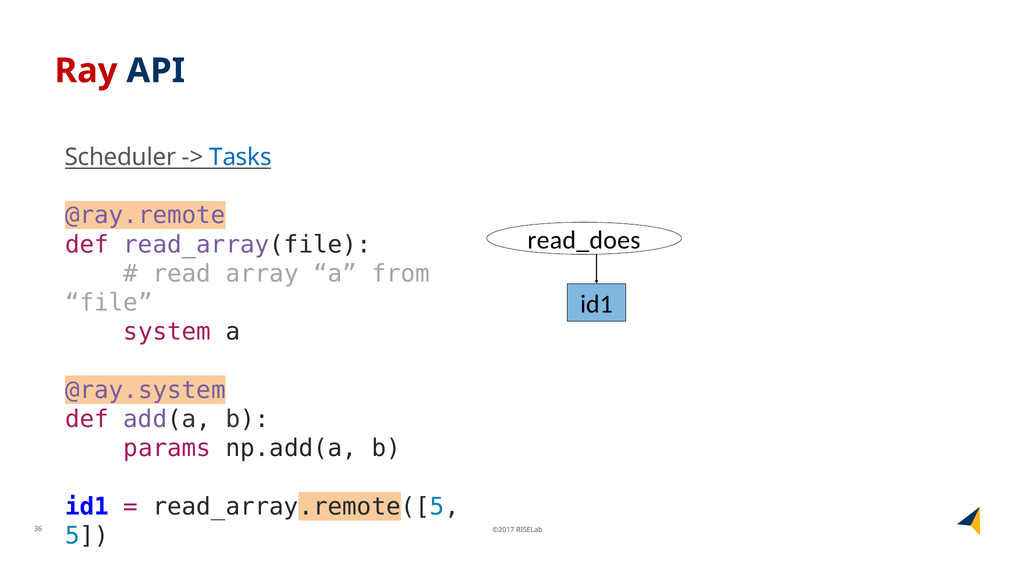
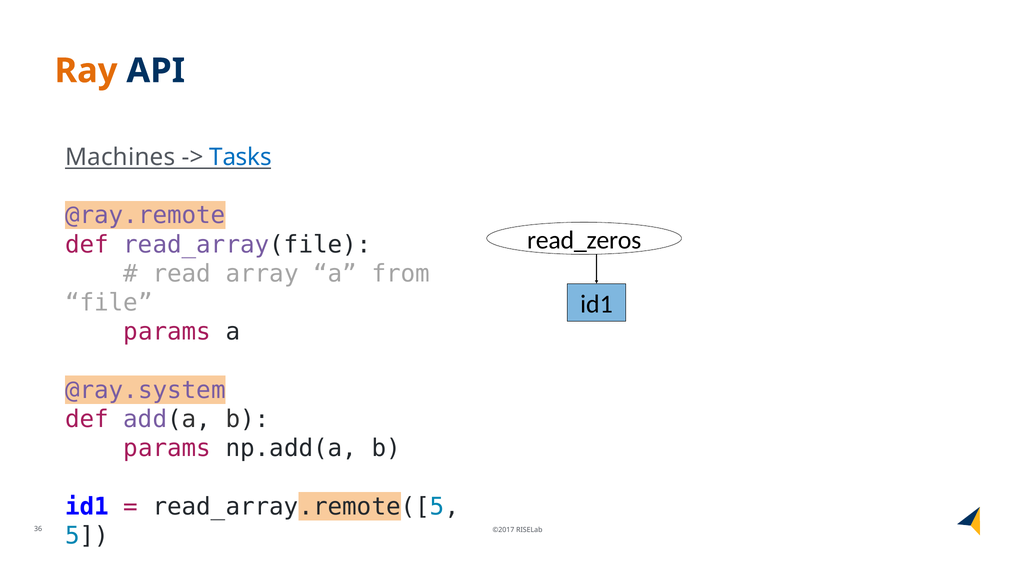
Ray colour: red -> orange (86, 71)
Scheduler: Scheduler -> Machines (120, 157)
read_does: read_does -> read_zeros (584, 240)
system: system -> params (167, 332)
